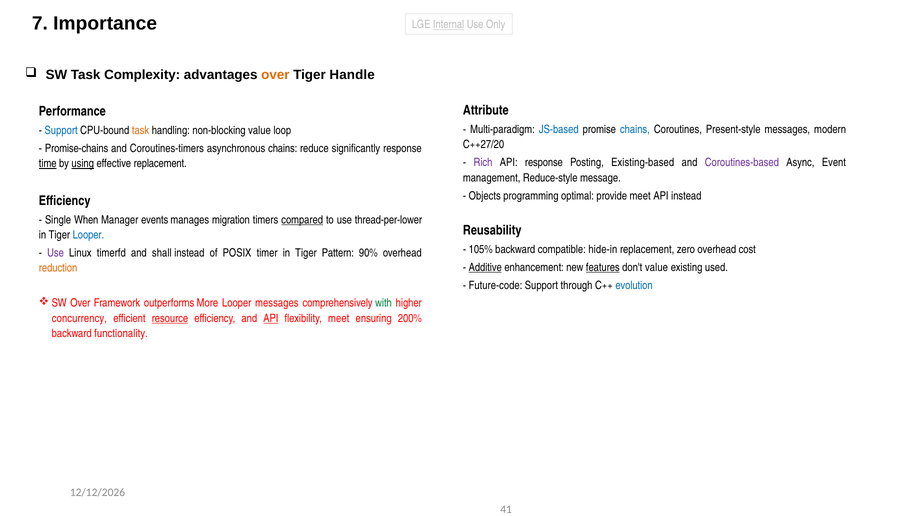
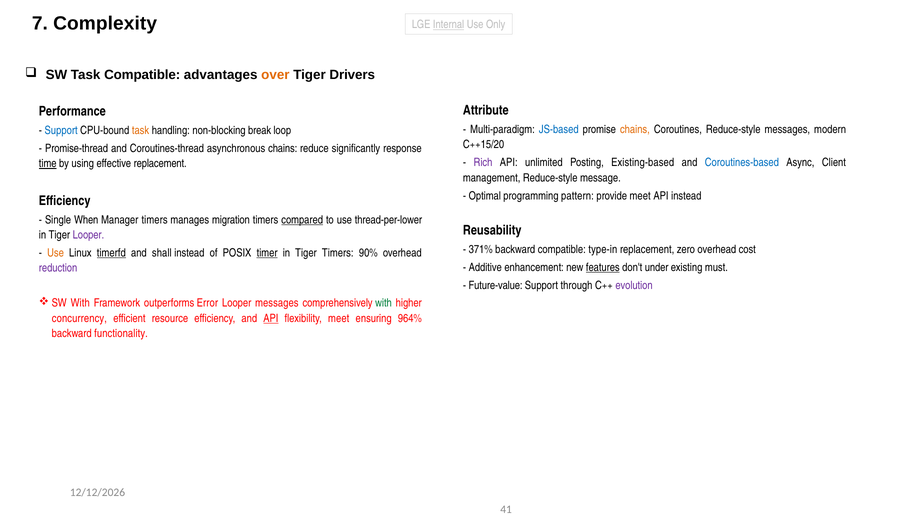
Importance: Importance -> Complexity (105, 24)
Task Complexity: Complexity -> Compatible (142, 75)
Handle: Handle -> Drivers (352, 75)
chains colour: blue -> orange (635, 130)
Coroutines Present-style: Present-style -> Reduce-style (733, 130)
non-blocking value: value -> break (260, 130)
C++27/20: C++27/20 -> C++15/20 (484, 145)
Promise-chains: Promise-chains -> Promise-thread (77, 148)
Coroutines-timers: Coroutines-timers -> Coroutines-thread (167, 148)
API response: response -> unlimited (544, 163)
Coroutines-based colour: purple -> blue (742, 163)
Event: Event -> Client (834, 163)
using underline: present -> none (83, 163)
Objects: Objects -> Optimal (485, 196)
optimal: optimal -> pattern (577, 196)
Manager events: events -> timers (155, 220)
Looper colour: blue -> purple (88, 235)
105%: 105% -> 371% (481, 249)
hide-in: hide-in -> type-in (603, 249)
Use colour: purple -> orange (56, 253)
timerfd underline: none -> present (111, 253)
timer underline: none -> present (267, 253)
Tiger Pattern: Pattern -> Timers (338, 253)
Additive underline: present -> none (485, 267)
don't value: value -> under (657, 267)
used: used -> must (716, 267)
reduction colour: orange -> purple (58, 268)
Future-code: Future-code -> Future-value (496, 285)
evolution colour: blue -> purple (634, 285)
Over: Over -> With (80, 303)
More: More -> Error (207, 303)
resource underline: present -> none (170, 318)
200%: 200% -> 964% (410, 318)
